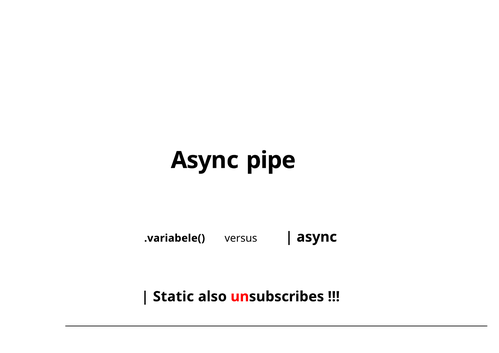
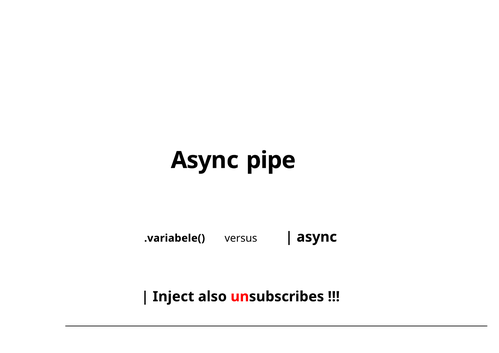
Static: Static -> Inject (173, 297)
